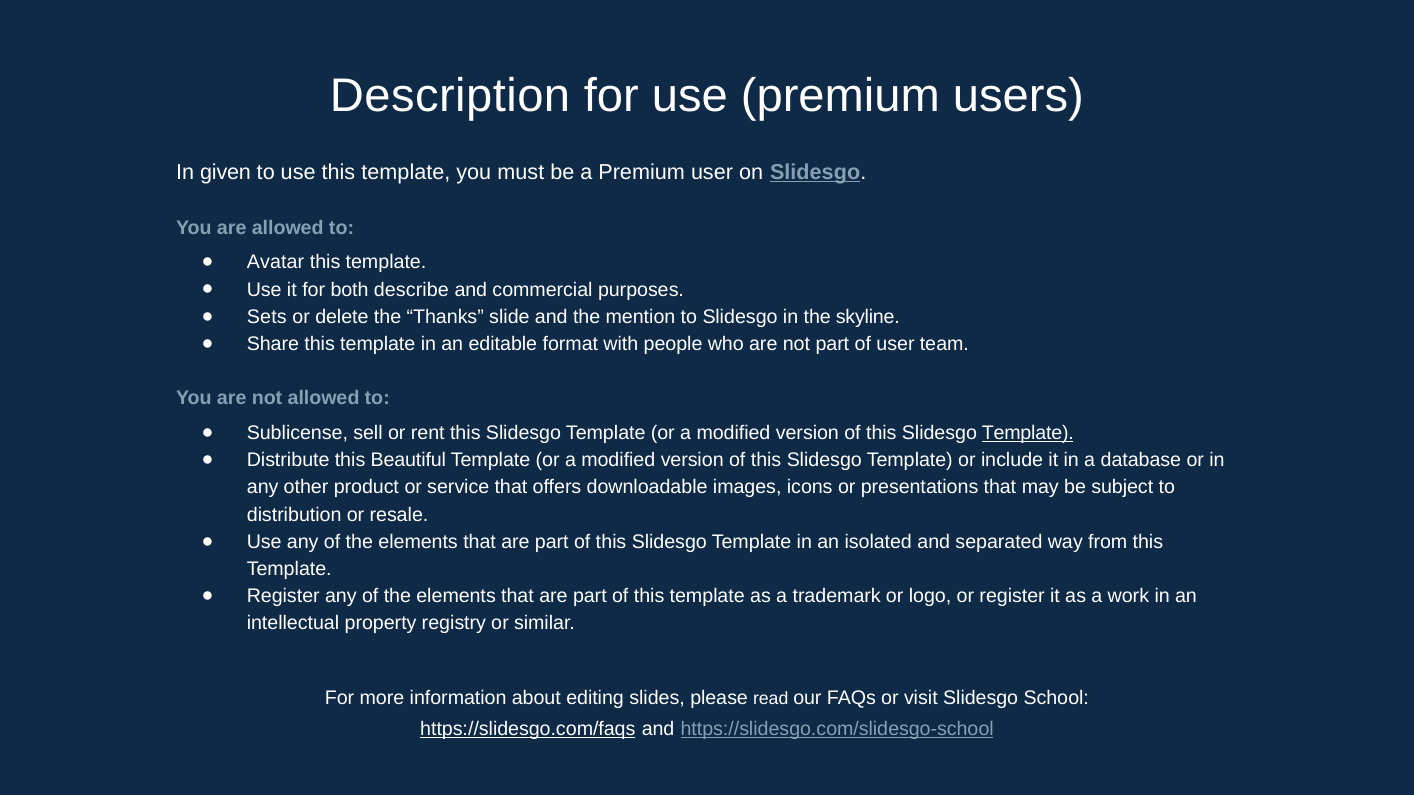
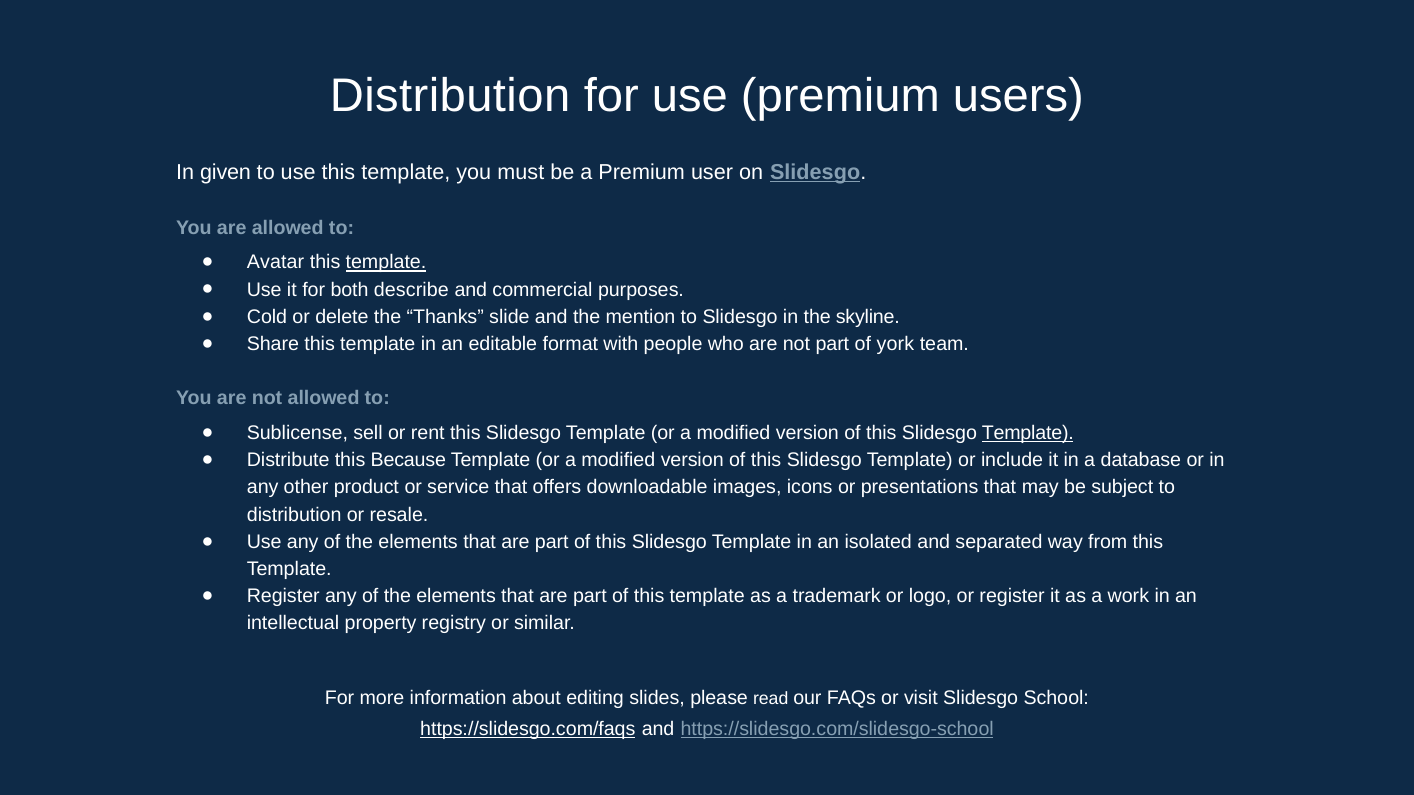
Description: Description -> Distribution (450, 96)
template underline: none -> present (386, 263)
Sets: Sets -> Cold (267, 317)
of user: user -> york (895, 344)
Beautiful: Beautiful -> Because (408, 461)
